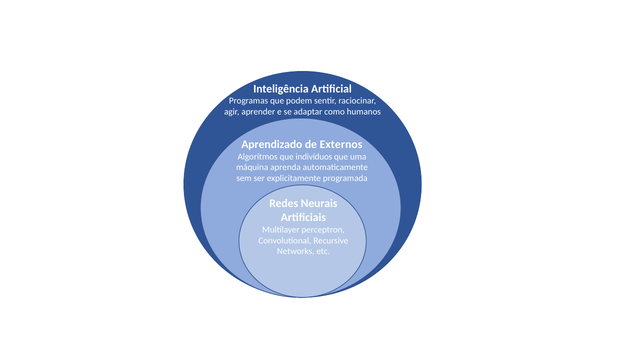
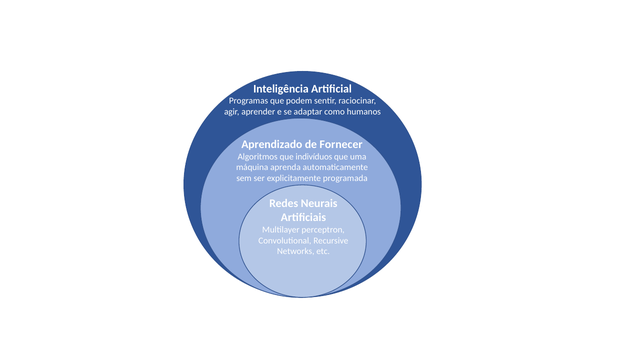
Externos: Externos -> Fornecer (341, 144)
